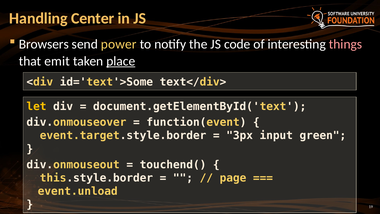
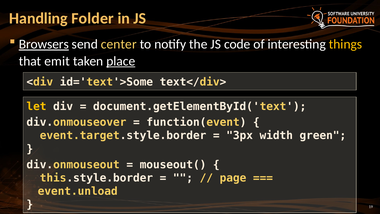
Center: Center -> Folder (93, 18)
Browsers underline: none -> present (44, 44)
power: power -> center (119, 44)
things colour: pink -> yellow (346, 44)
input: input -> width (276, 135)
touchend(: touchend( -> mouseout( (173, 164)
